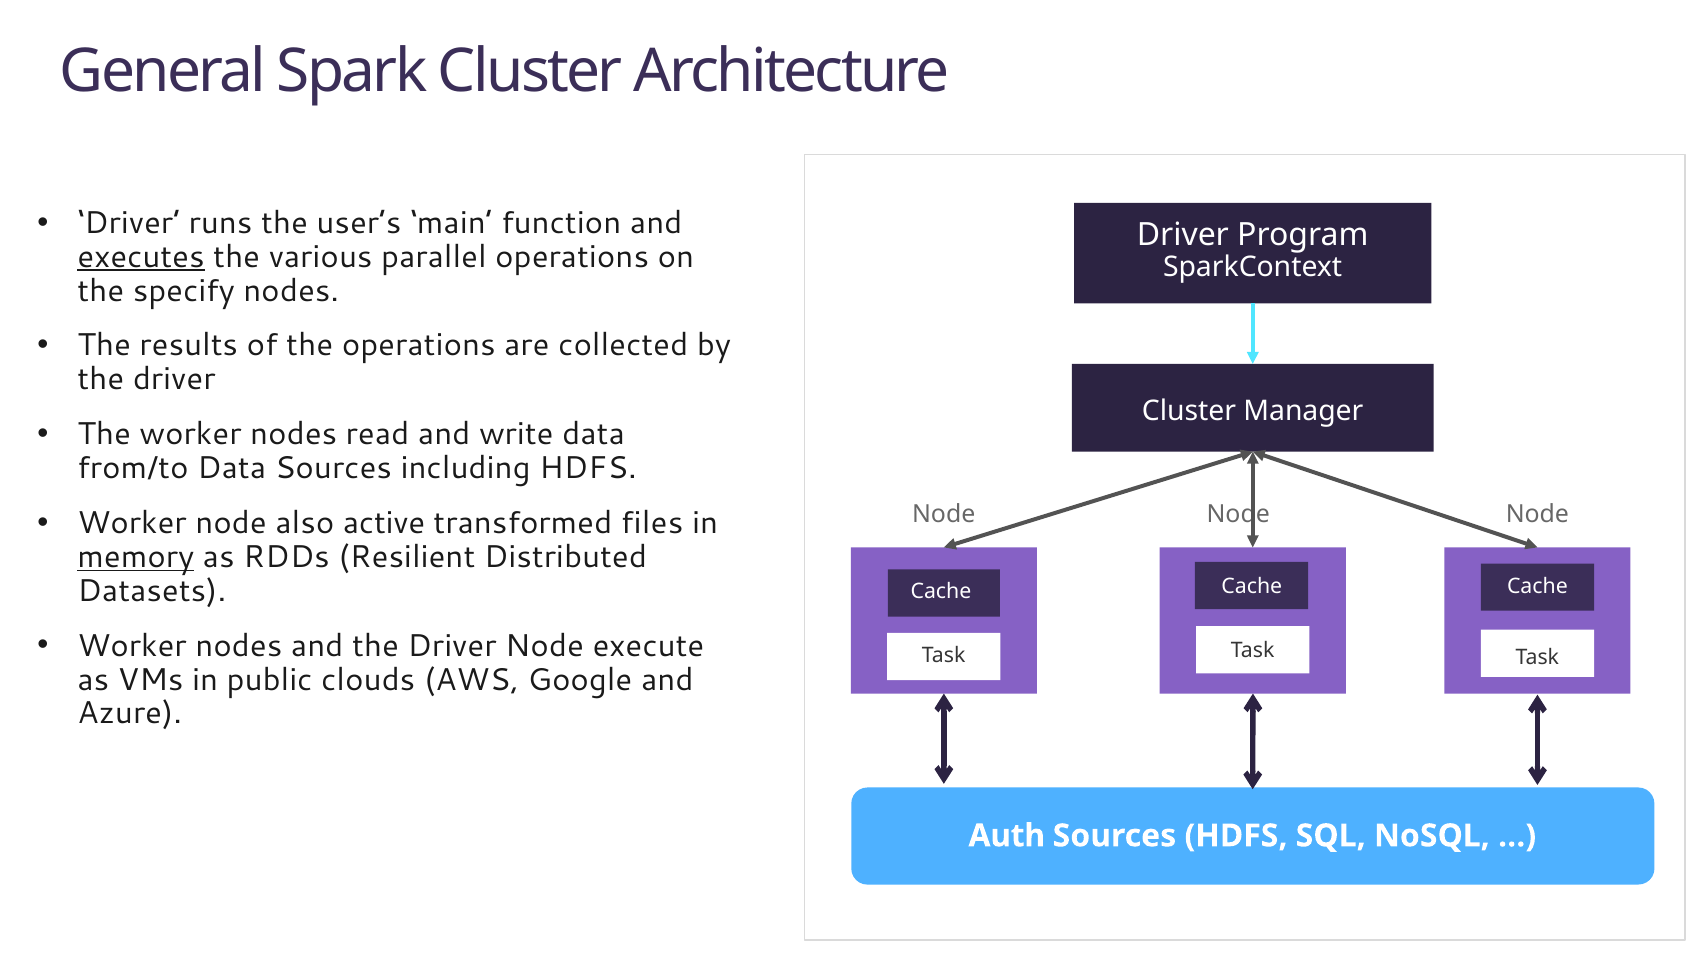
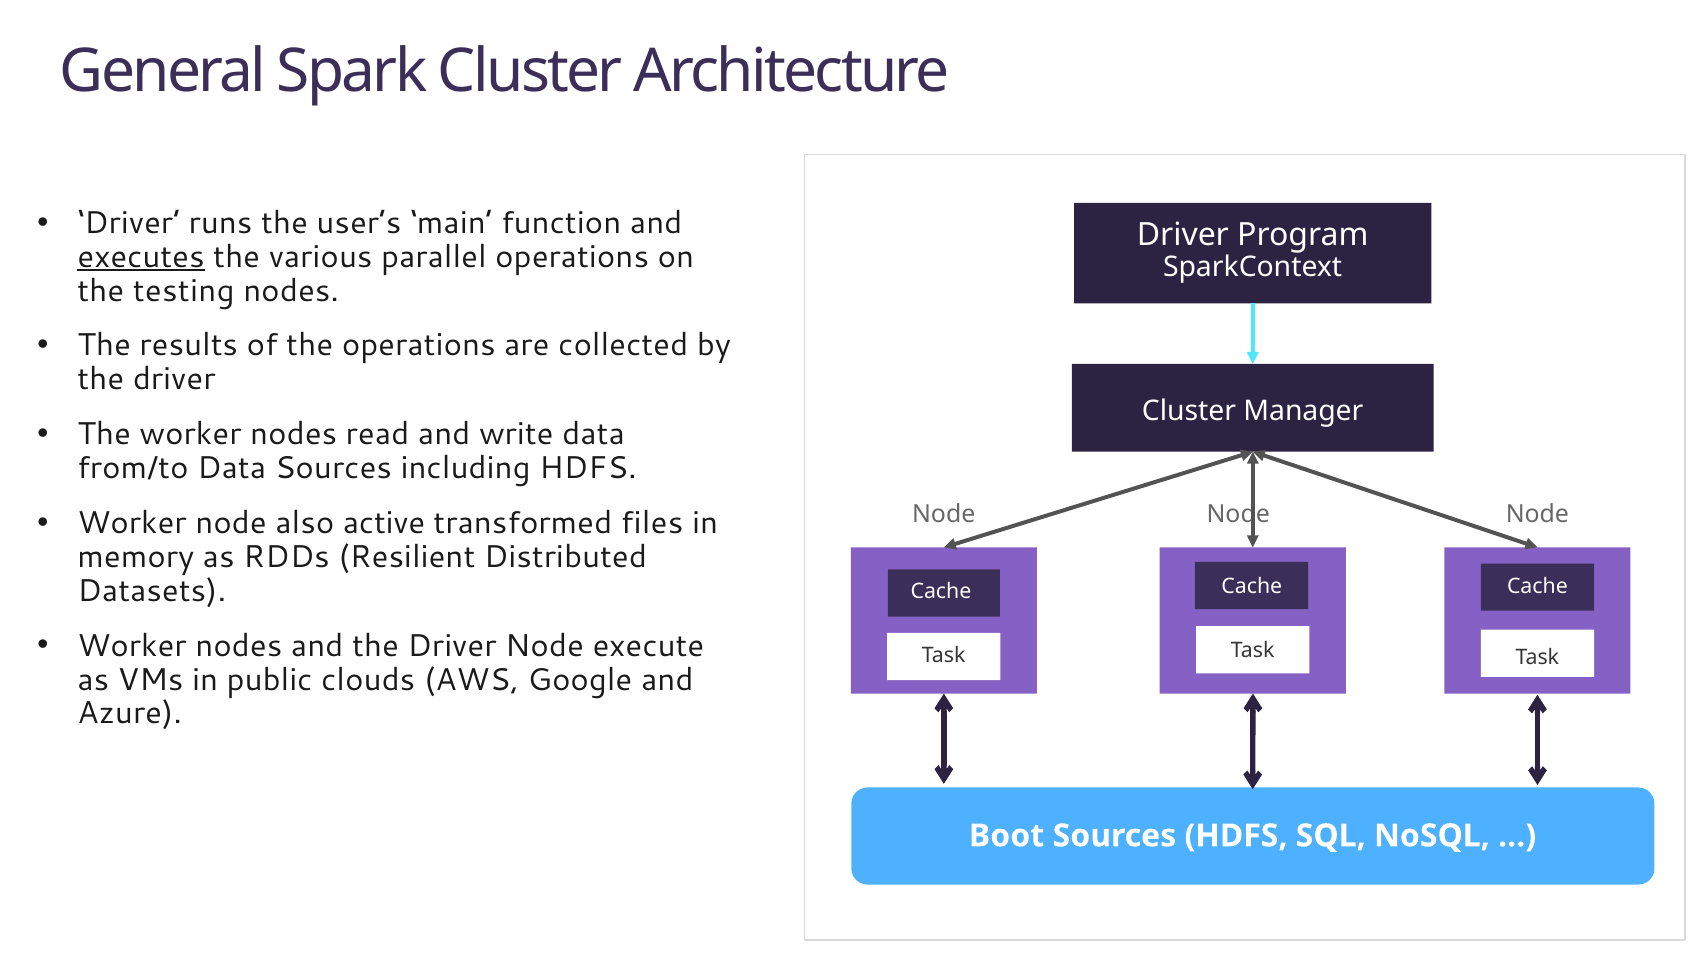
specify: specify -> testing (184, 291)
memory underline: present -> none (136, 557)
Auth: Auth -> Boot (1007, 835)
